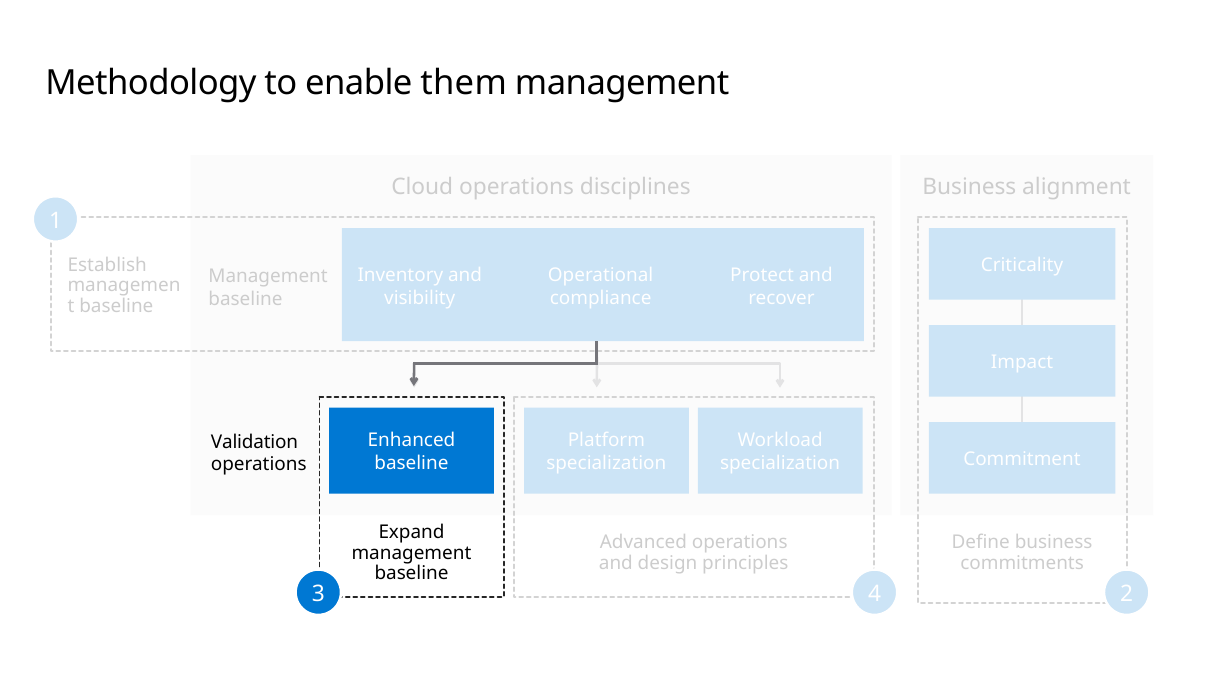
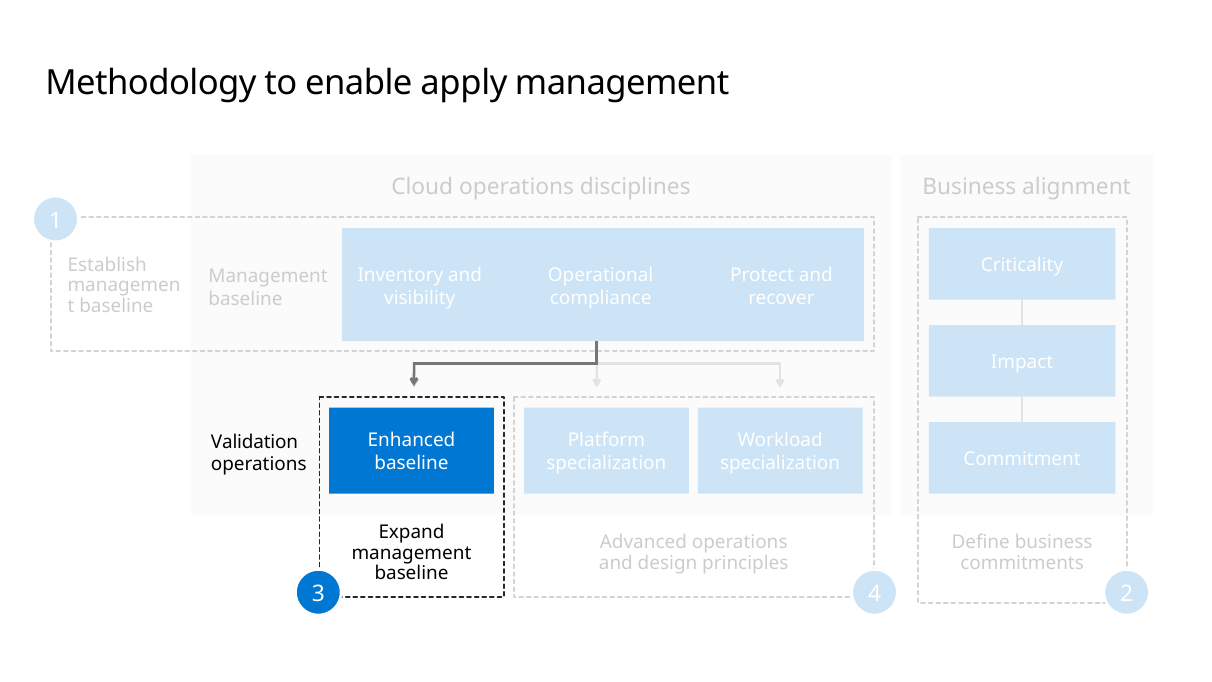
them: them -> apply (464, 83)
